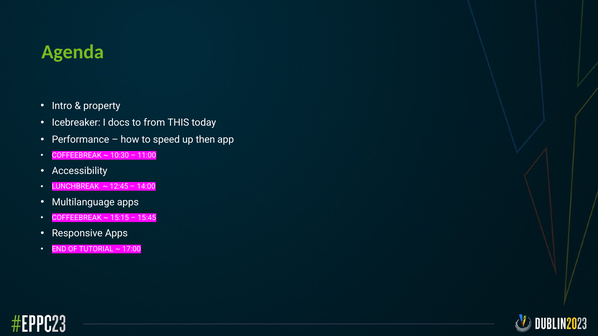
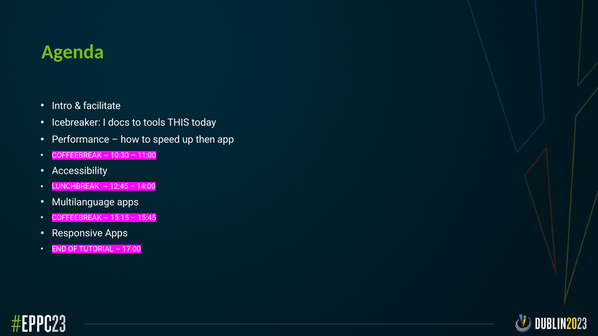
property: property -> facilitate (102, 106)
from: from -> tools (154, 123)
